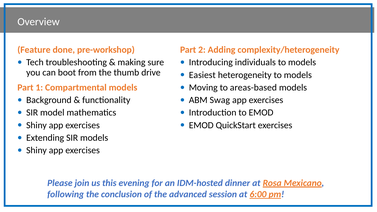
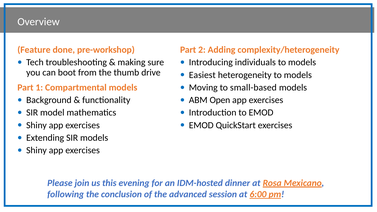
areas-based: areas-based -> small-based (253, 88)
Swag: Swag -> Open (220, 100)
